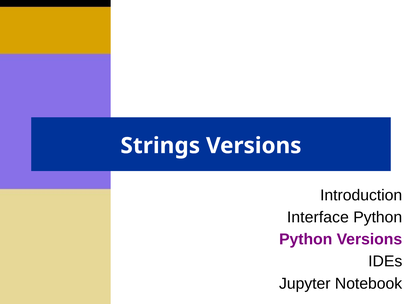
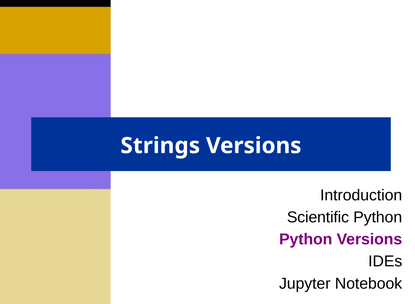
Interface: Interface -> Scientific (318, 217)
